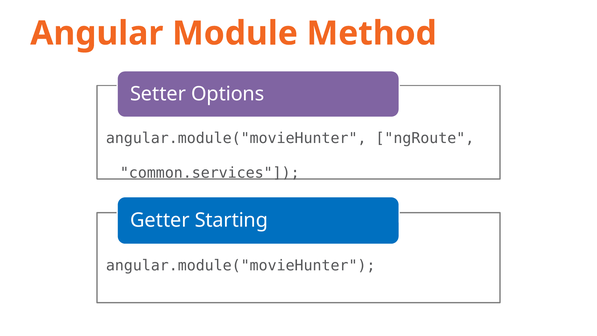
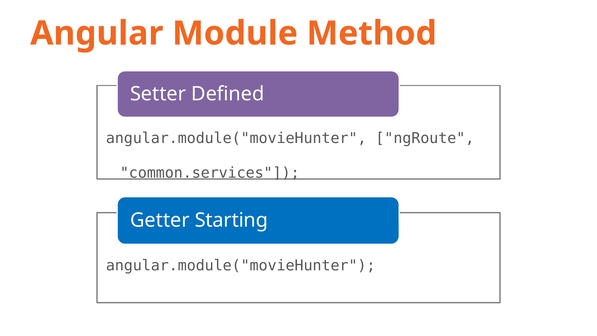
Options: Options -> Defined (228, 94)
